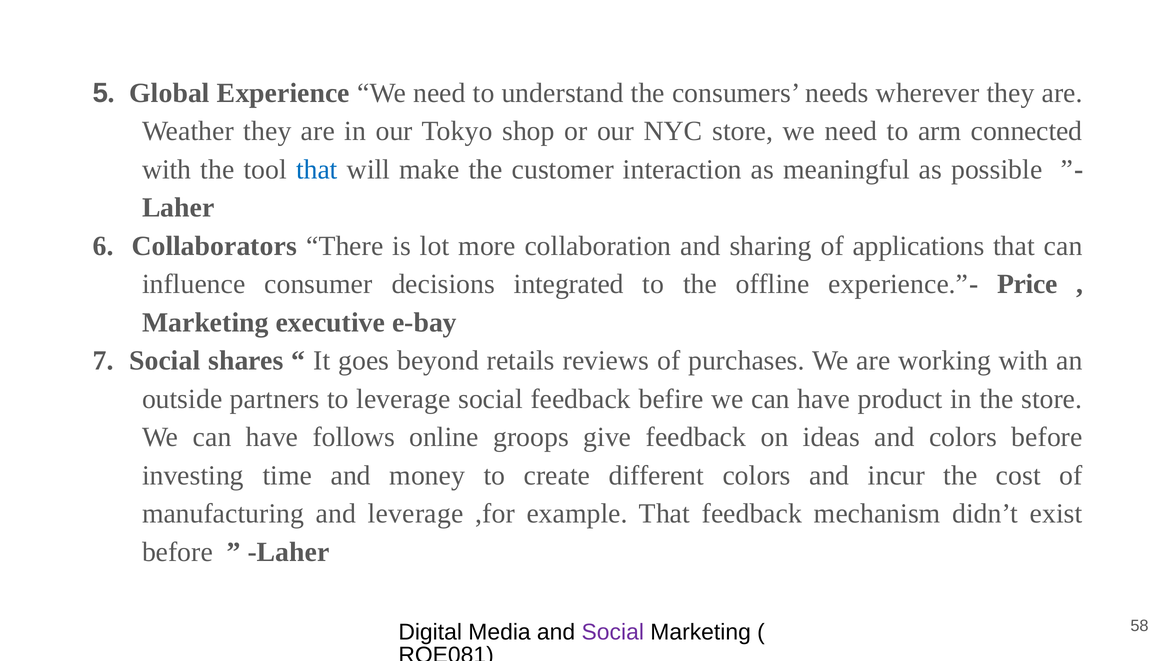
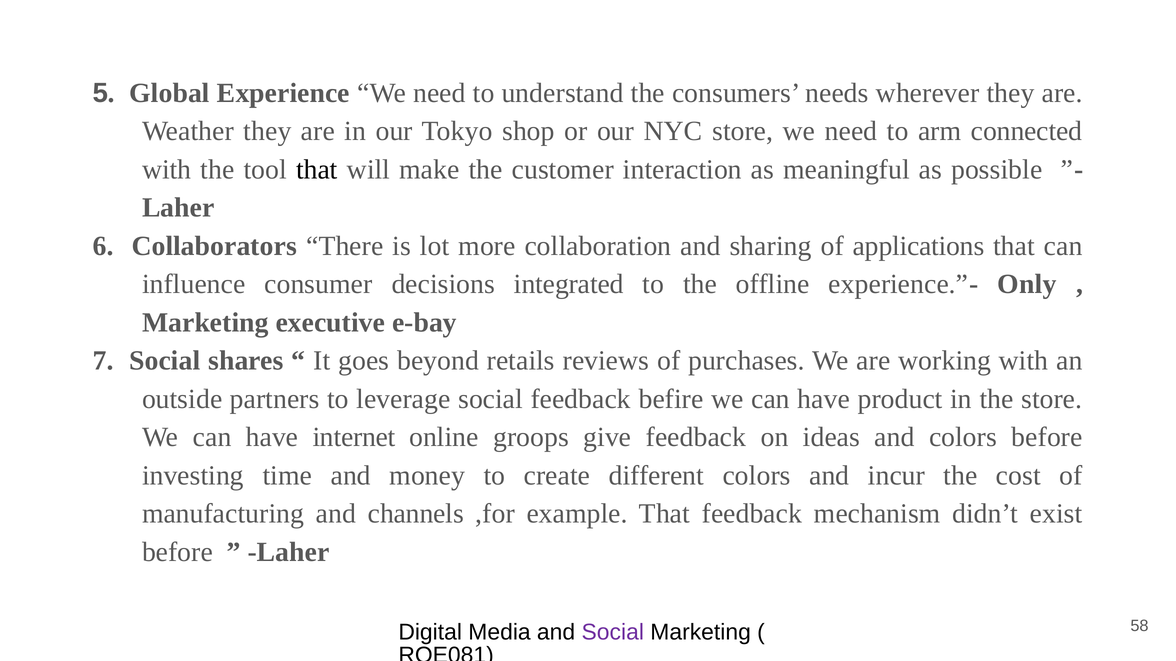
that colour: blue -> black (317, 170)
Price: Price -> Only (1027, 284)
follows: follows -> internet (354, 438)
and leverage: leverage -> channels (416, 514)
